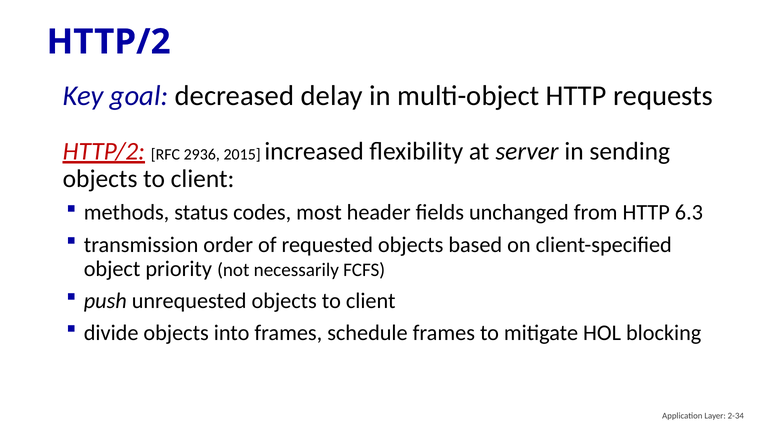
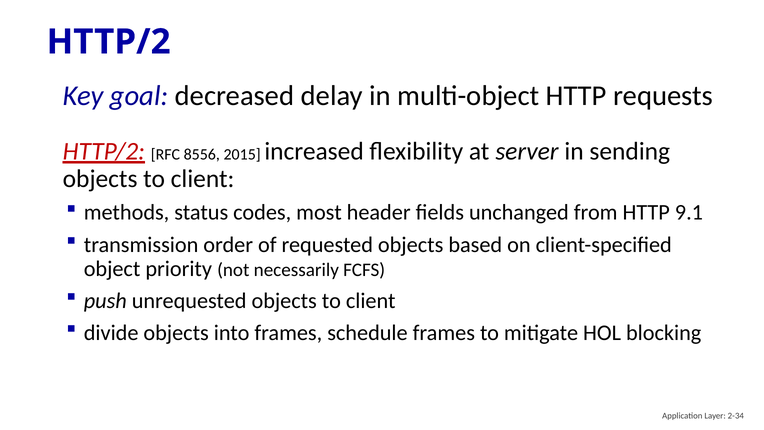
2936: 2936 -> 8556 (202, 154)
6.3: 6.3 -> 9.1 (689, 213)
